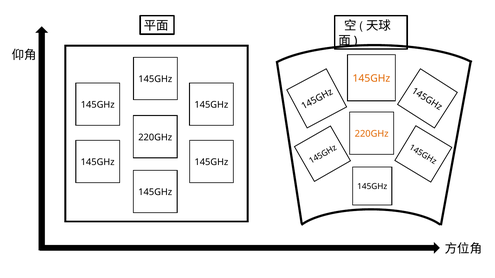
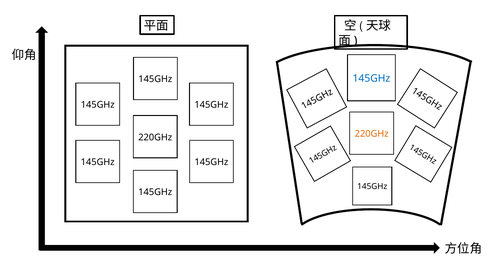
145GHz colour: orange -> blue (371, 79)
